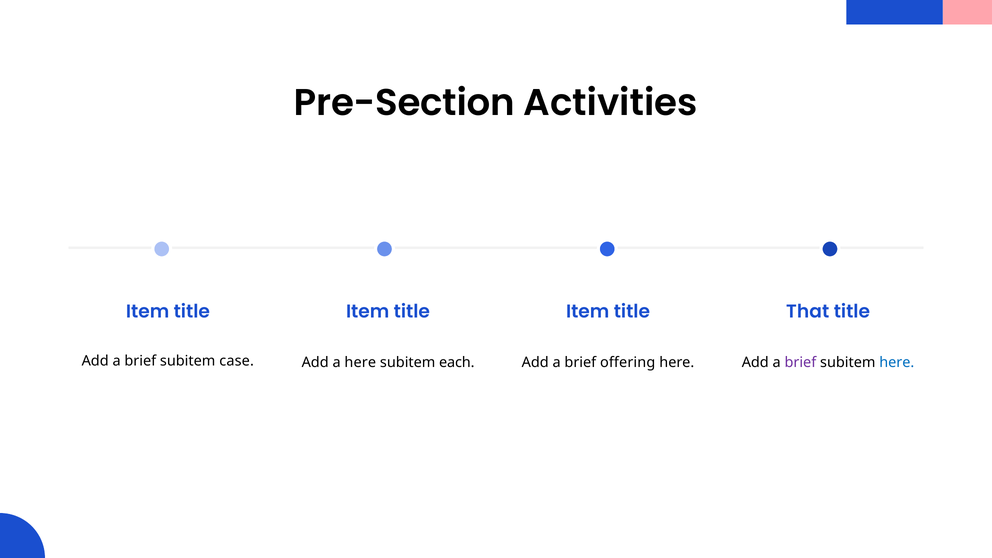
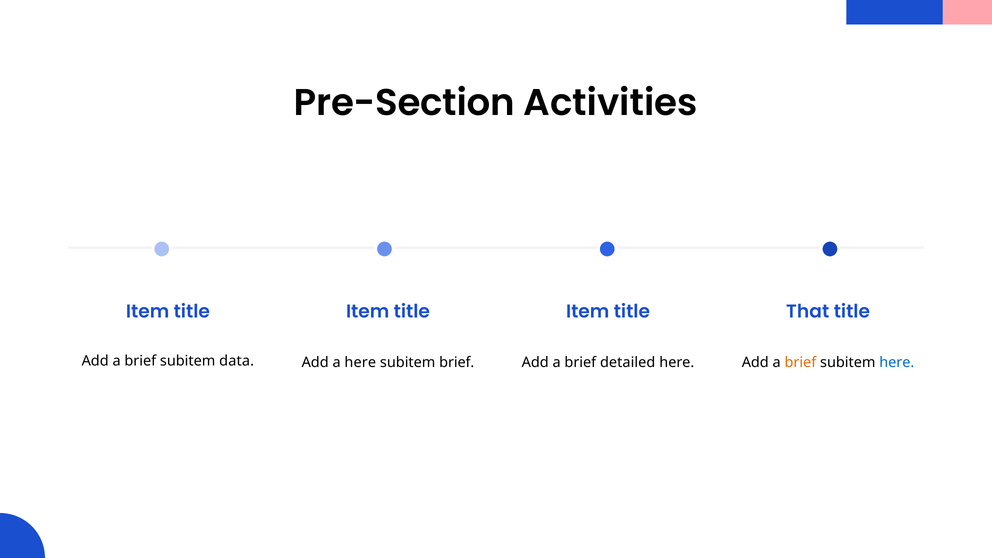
case: case -> data (237, 361)
subitem each: each -> brief (457, 363)
offering: offering -> detailed (628, 363)
brief colour: purple -> orange (800, 363)
